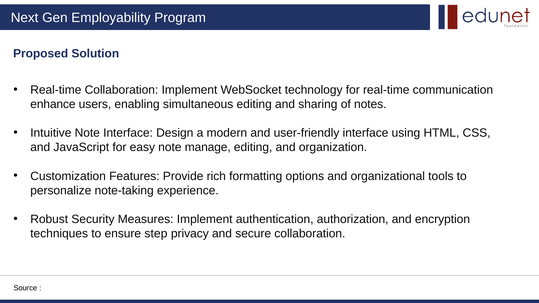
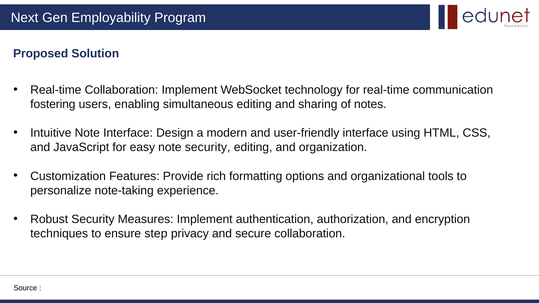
enhance: enhance -> fostering (53, 104)
note manage: manage -> security (208, 147)
